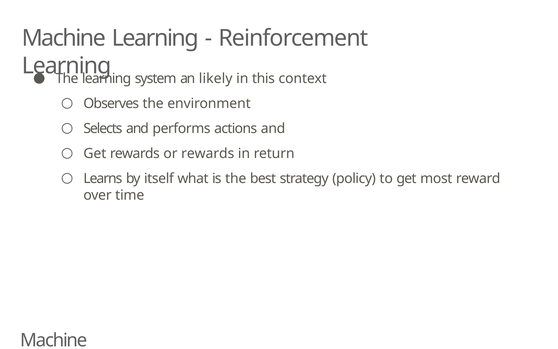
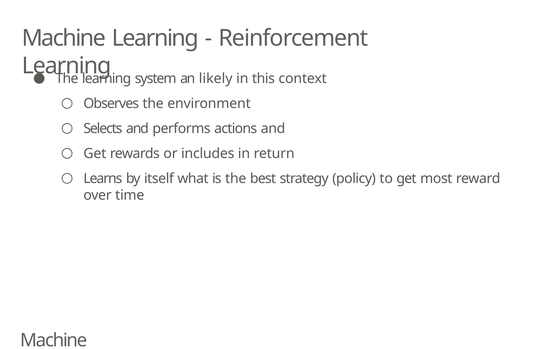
or rewards: rewards -> includes (208, 153)
